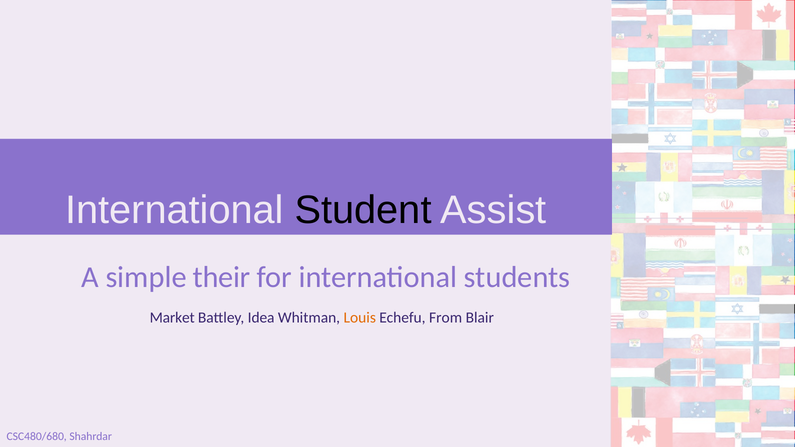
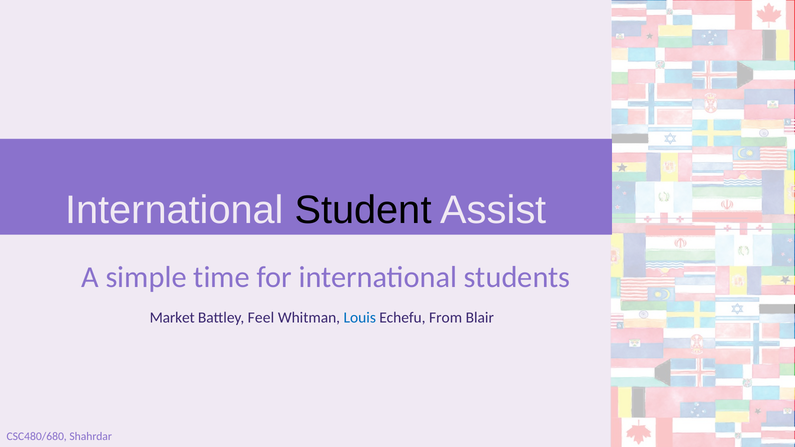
their: their -> time (222, 277)
Idea: Idea -> Feel (261, 318)
Louis colour: orange -> blue (360, 318)
